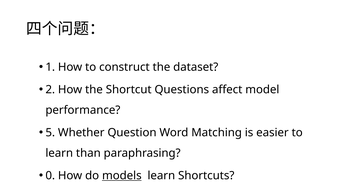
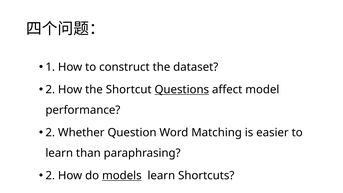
Questions underline: none -> present (182, 90)
5: 5 -> 2 (50, 133)
0: 0 -> 2 (50, 176)
